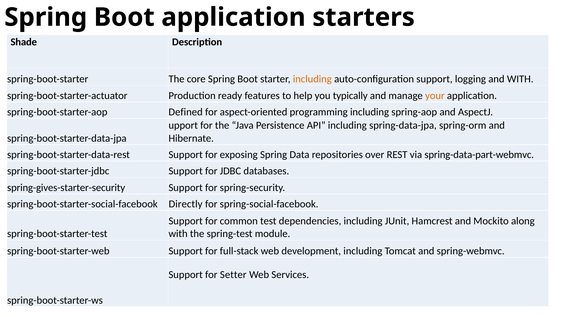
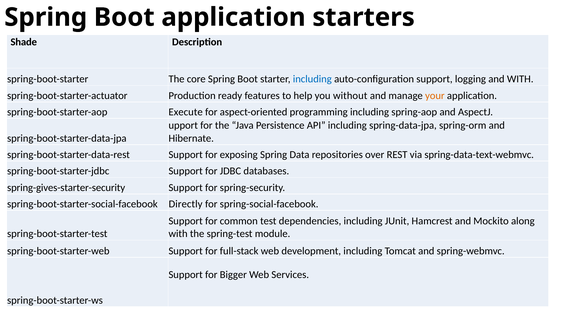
including colour: orange -> blue (312, 79)
typically: typically -> without (350, 96)
Defined: Defined -> Execute (186, 112)
spring-data-part-webmvc: spring-data-part-webmvc -> spring-data-text-webmvc (479, 155)
Setter: Setter -> Bigger (233, 275)
